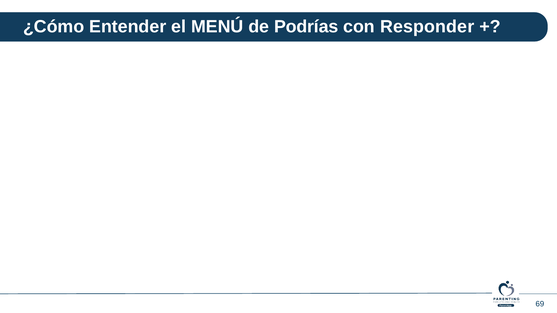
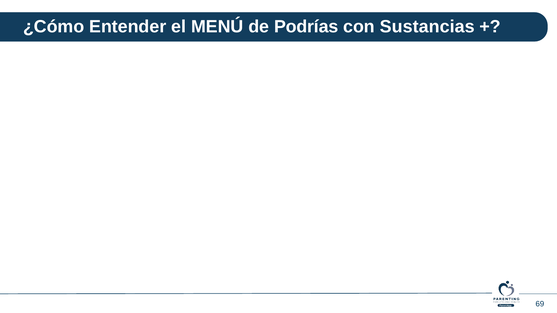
Responder: Responder -> Sustancias (427, 27)
